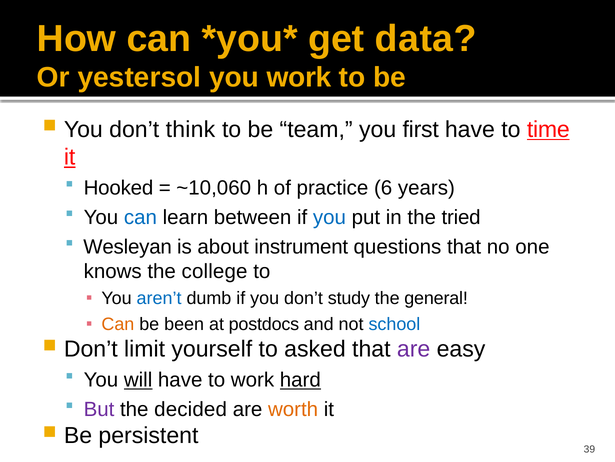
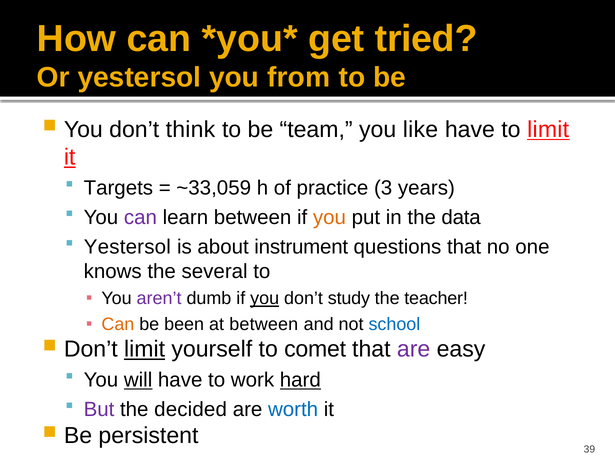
data: data -> tried (426, 39)
you work: work -> from (299, 77)
first: first -> like (420, 129)
to time: time -> limit (548, 129)
Hooked: Hooked -> Targets (118, 188)
~10,060: ~10,060 -> ~33,059 (214, 188)
6: 6 -> 3 (383, 188)
can colour: blue -> purple (140, 217)
you colour: blue -> orange (329, 217)
tried: tried -> data (461, 217)
Wesleyan: Wesleyan -> Yestersol (127, 246)
college: college -> several (215, 271)
aren’t colour: blue -> purple (159, 298)
you underline: none -> present (265, 298)
general: general -> teacher (436, 298)
at postdocs: postdocs -> between (264, 324)
limit underline: none -> present (145, 349)
asked: asked -> comet (315, 349)
worth colour: orange -> blue (293, 409)
